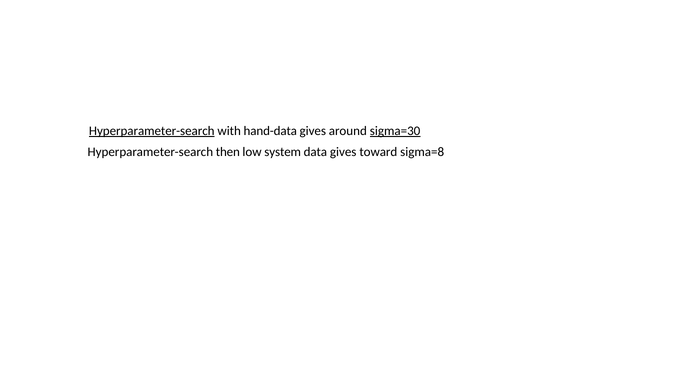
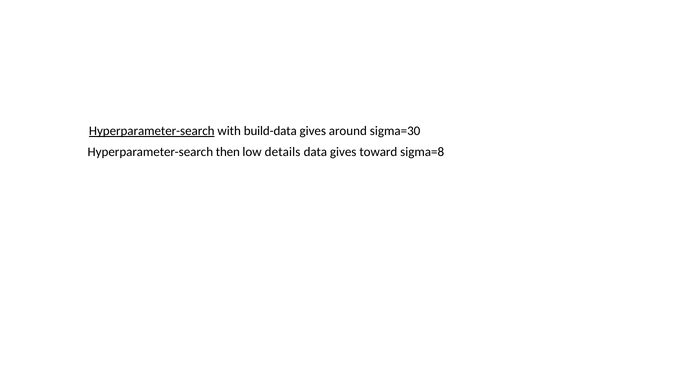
hand-data: hand-data -> build-data (270, 131)
sigma=30 underline: present -> none (395, 131)
system: system -> details (283, 152)
